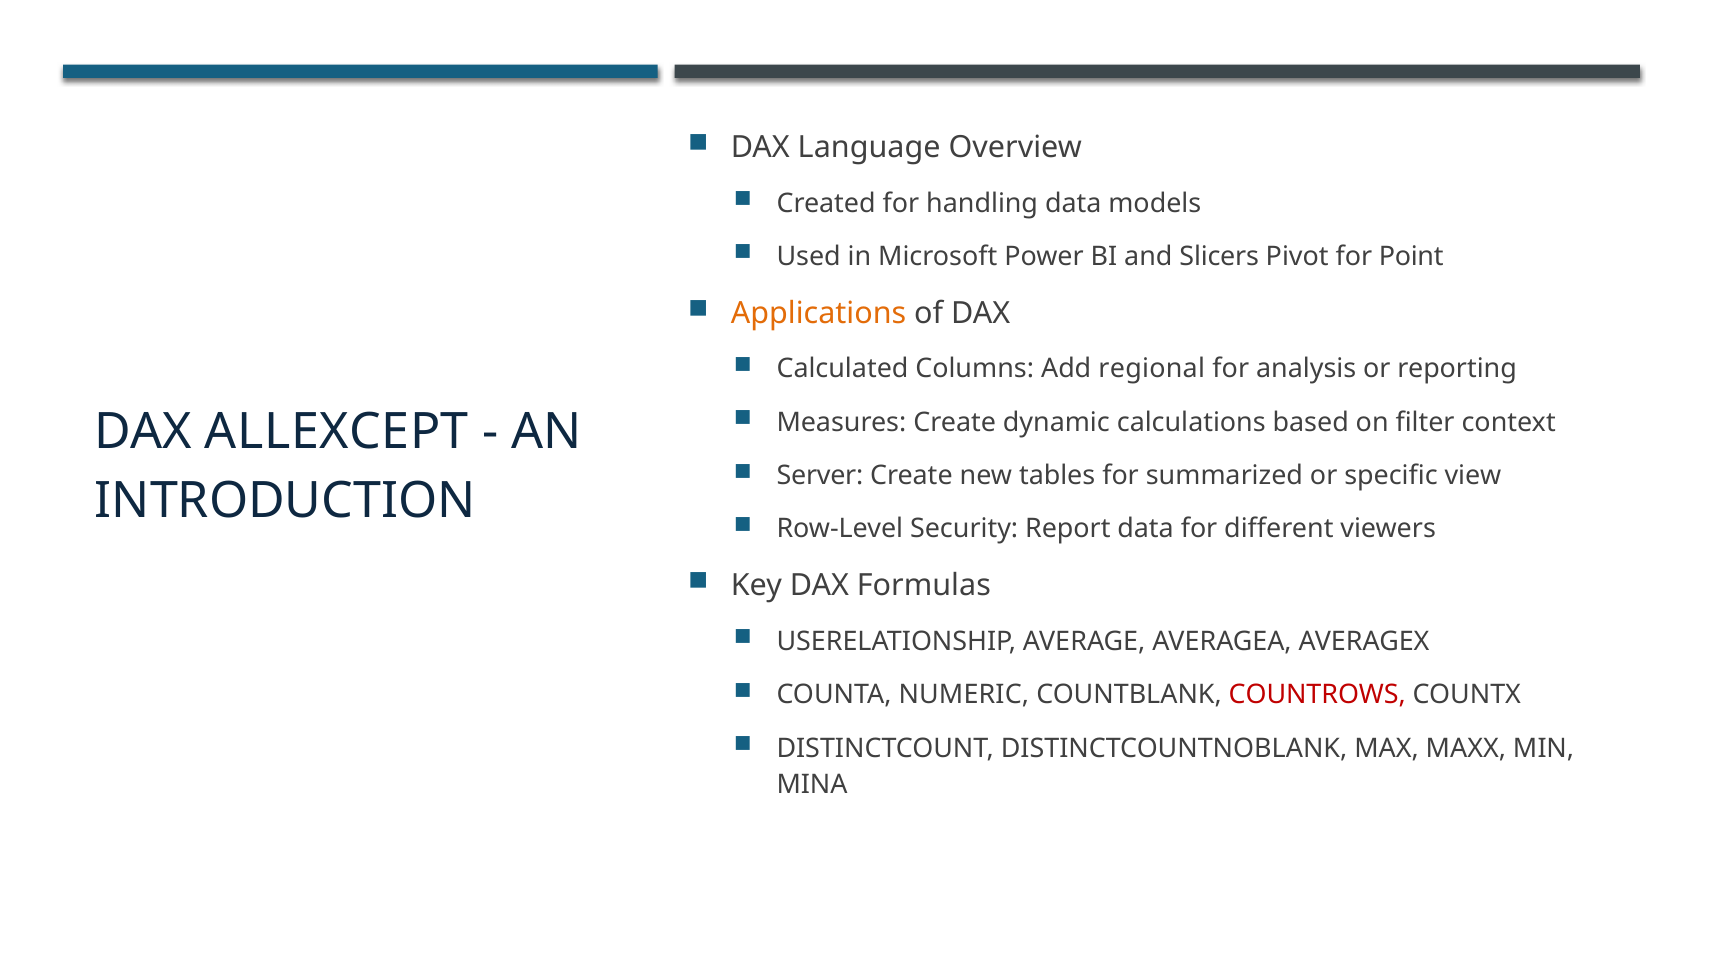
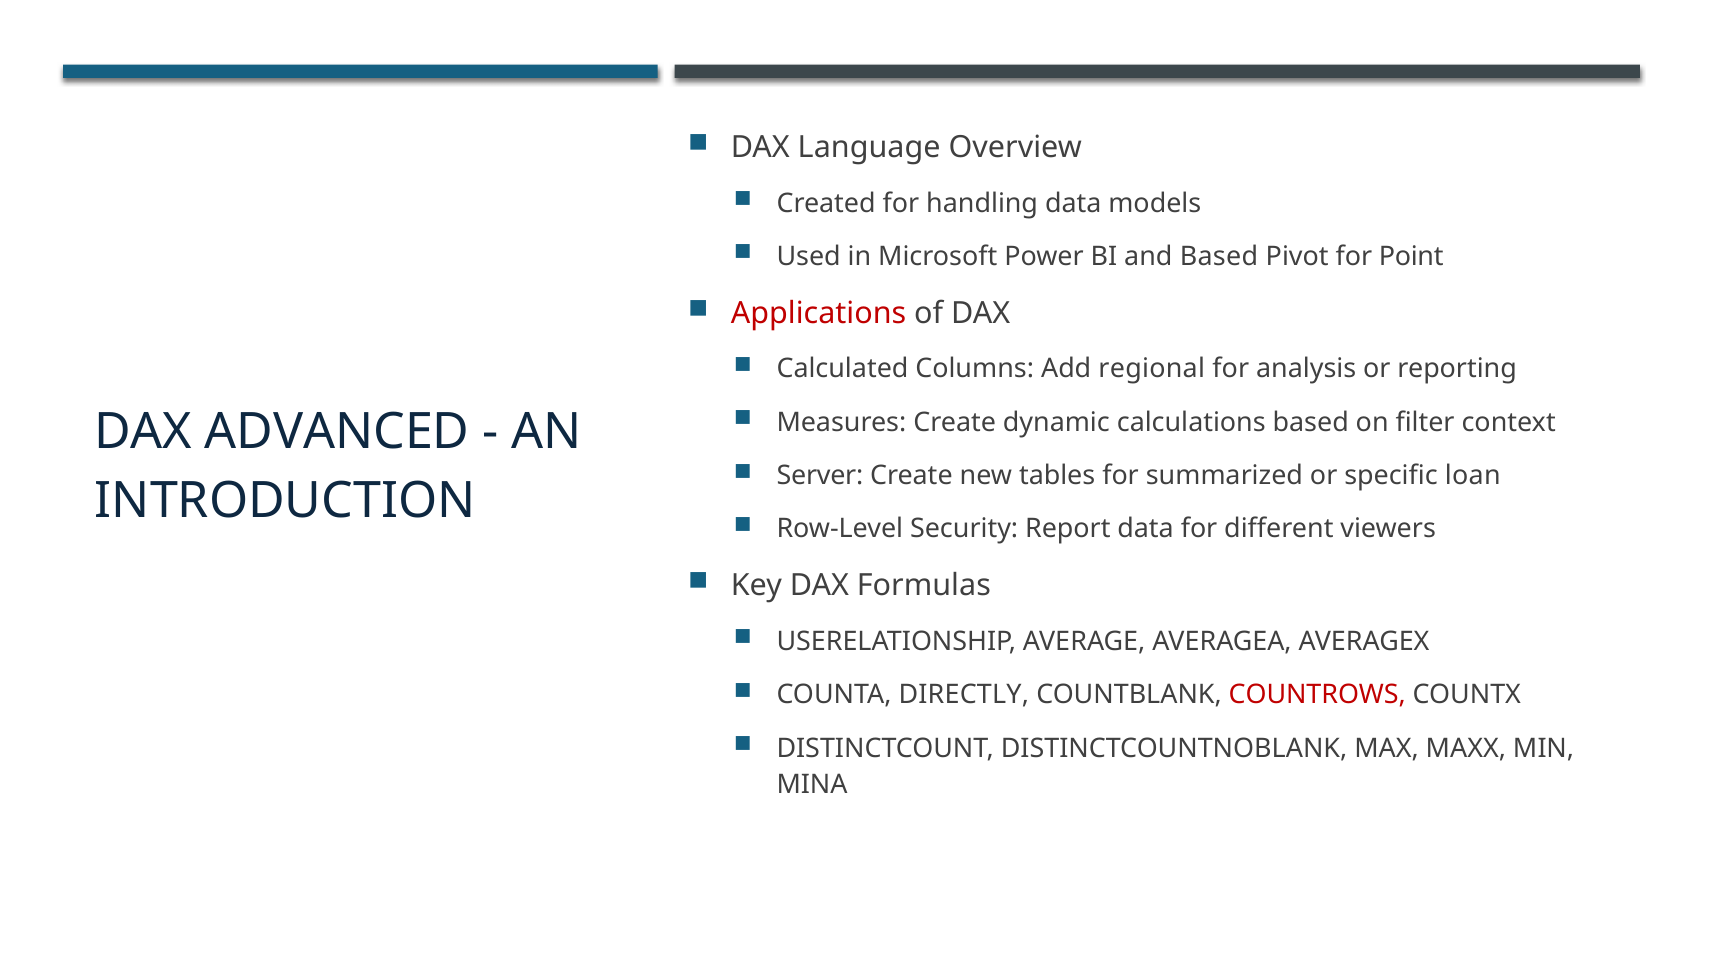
and Slicers: Slicers -> Based (1219, 257)
Applications colour: orange -> red (819, 313)
ALLEXCEPT: ALLEXCEPT -> ADVANCED (337, 432)
view: view -> loan (1473, 476)
NUMERIC: NUMERIC -> DIRECTLY (964, 695)
